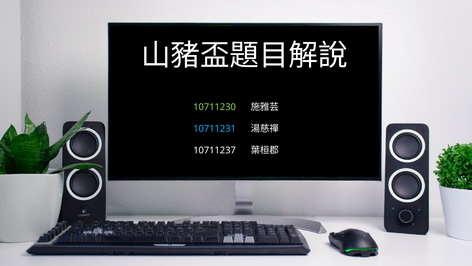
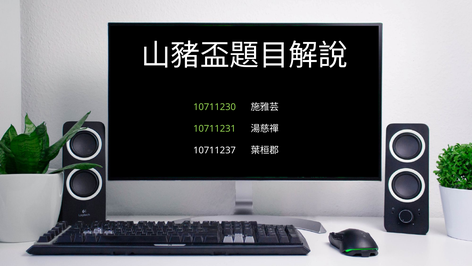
10711231 colour: light blue -> light green (215, 128)
